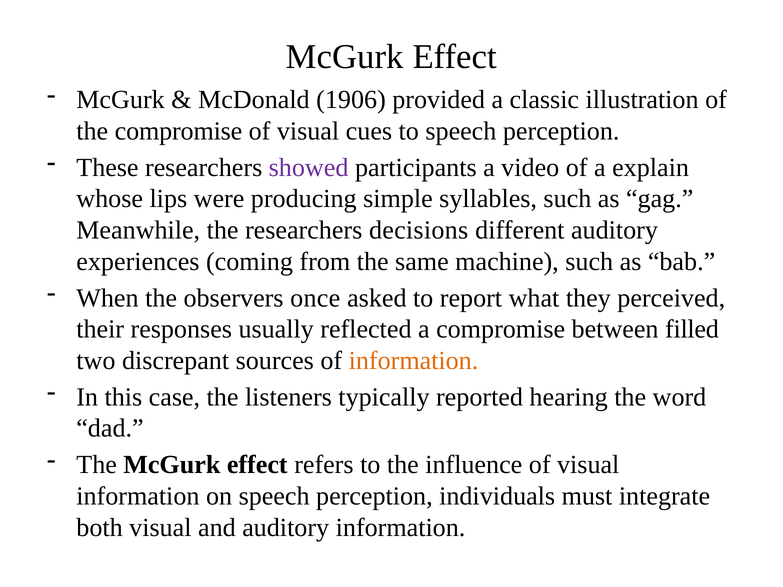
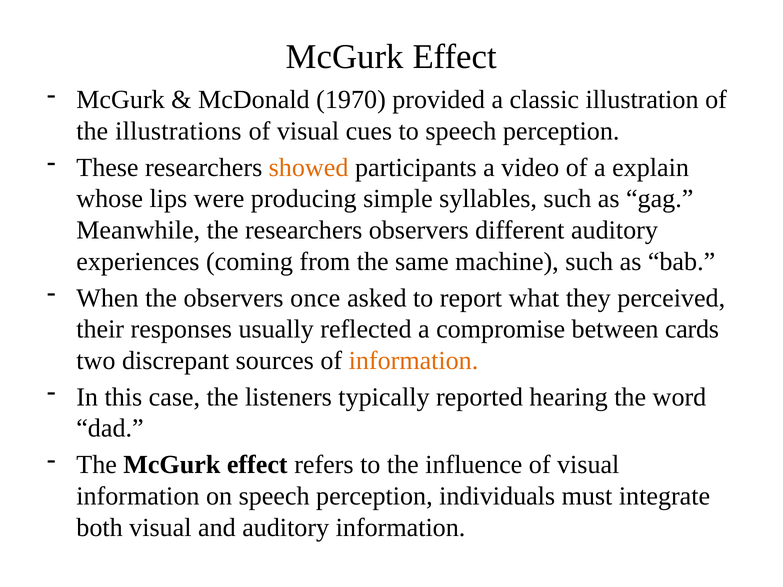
1906: 1906 -> 1970 (351, 100)
the compromise: compromise -> illustrations (178, 131)
showed colour: purple -> orange (309, 168)
researchers decisions: decisions -> observers (419, 230)
filled: filled -> cards (692, 329)
